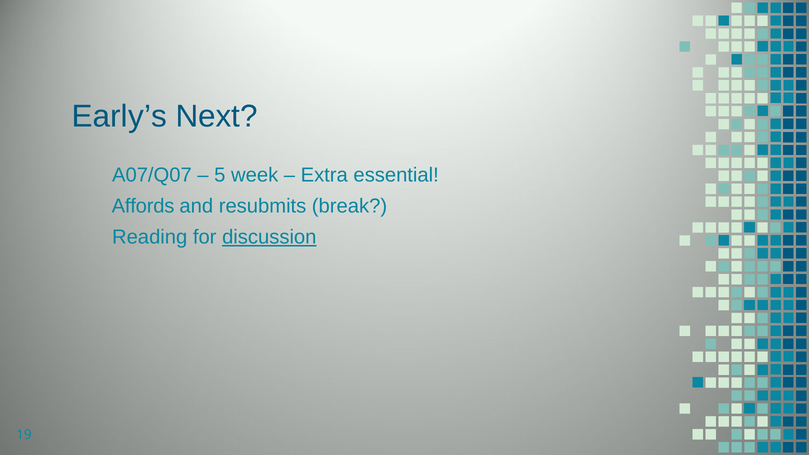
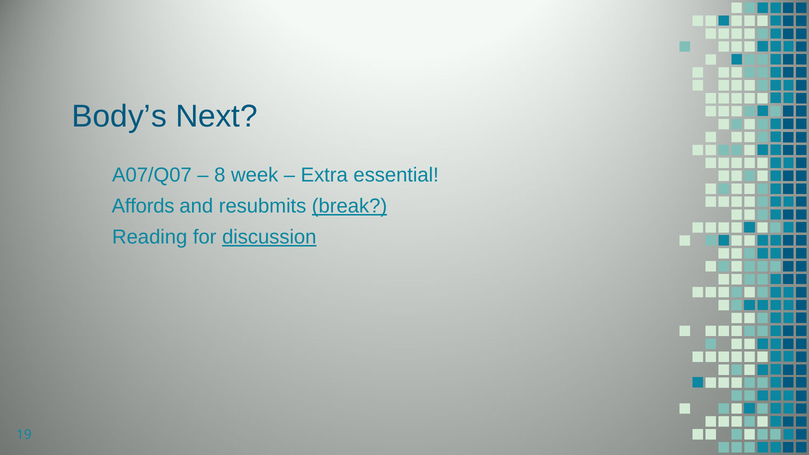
Early’s: Early’s -> Body’s (119, 116)
5: 5 -> 8 (220, 175)
break underline: none -> present (350, 206)
